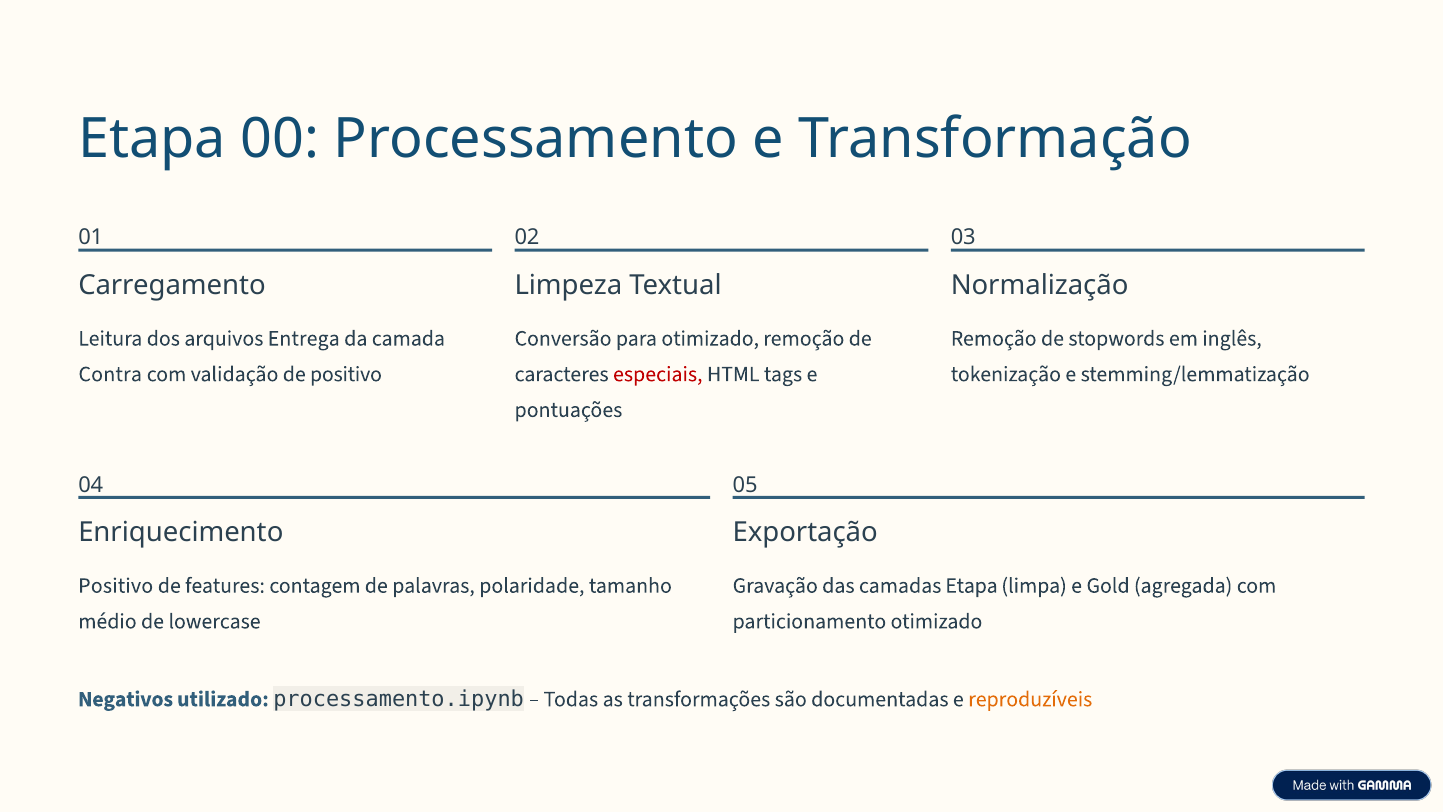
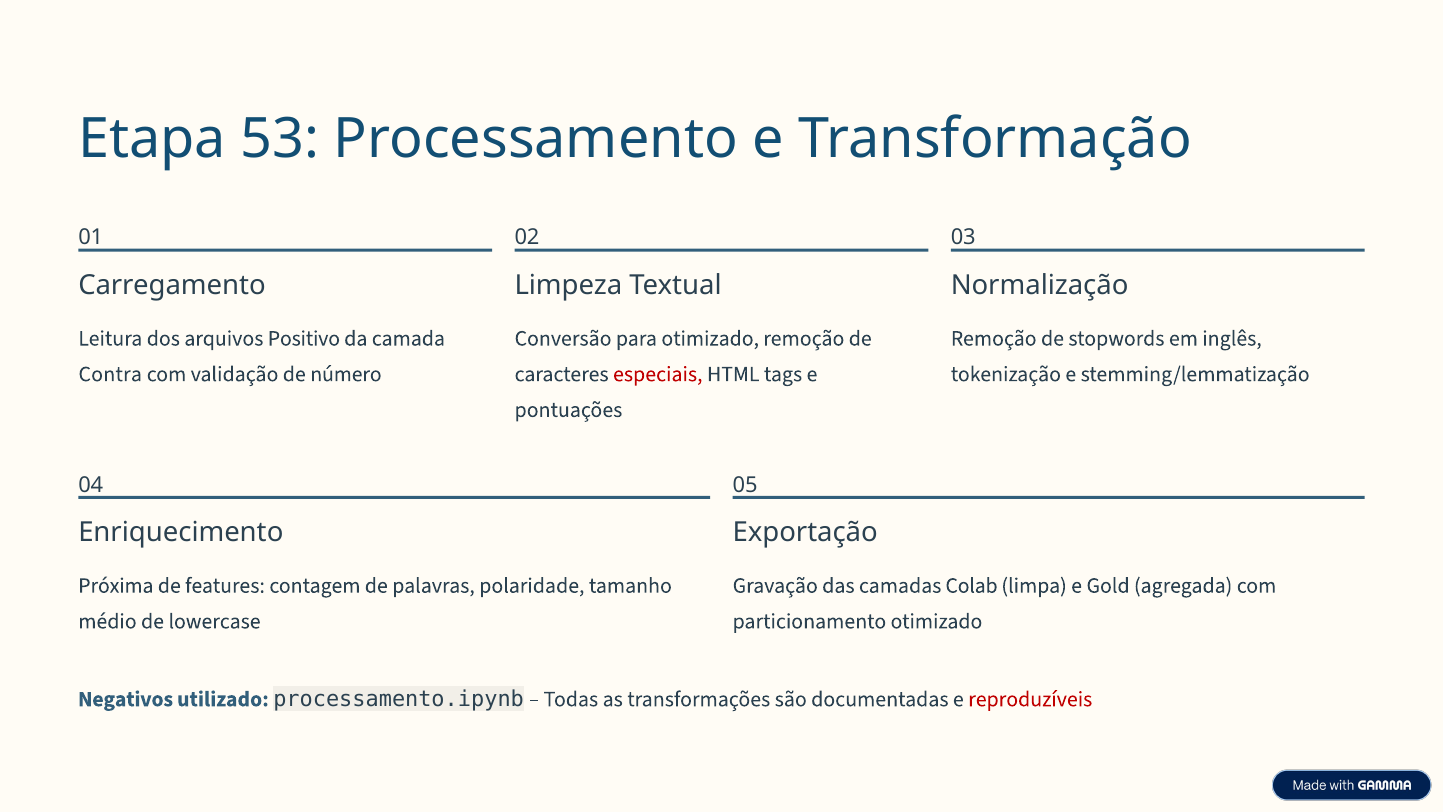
00: 00 -> 53 (280, 139)
Entrega: Entrega -> Positivo (304, 338)
de positivo: positivo -> número (346, 374)
Positivo: Positivo -> Próxima (116, 585)
camadas Etapa: Etapa -> Colab (972, 585)
reproduzíveis colour: orange -> red (1030, 699)
